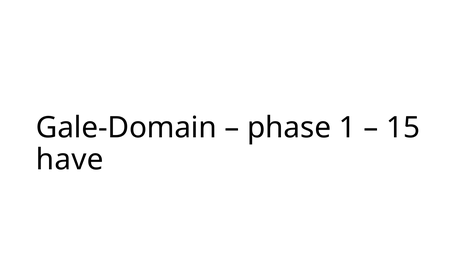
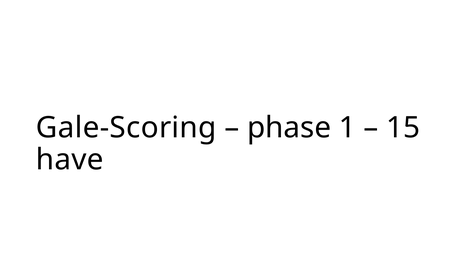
Gale-Domain: Gale-Domain -> Gale-Scoring (126, 128)
